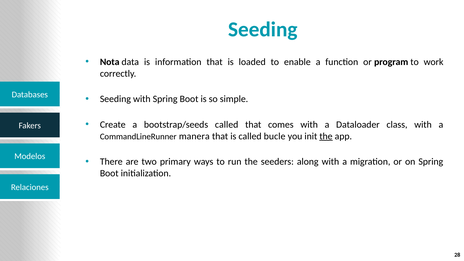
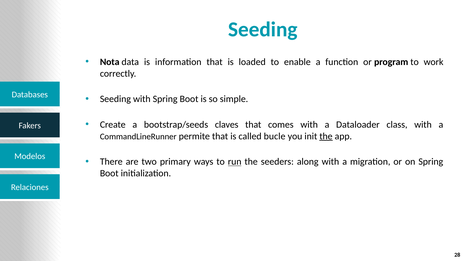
bootstrap/seeds called: called -> claves (227, 125)
manera: manera -> permite (194, 136)
run underline: none -> present (235, 162)
